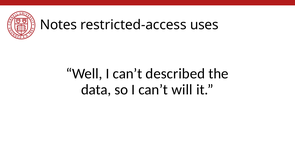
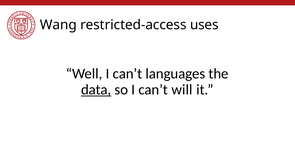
Notes: Notes -> Wang (58, 25)
described: described -> languages (175, 74)
data underline: none -> present (96, 90)
